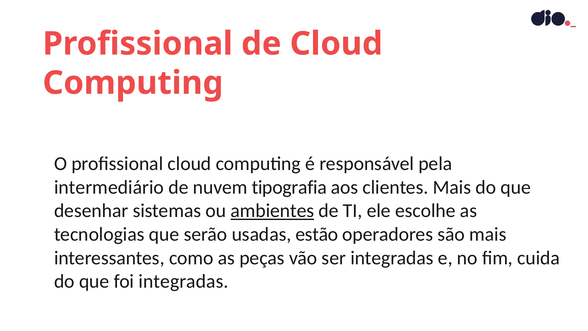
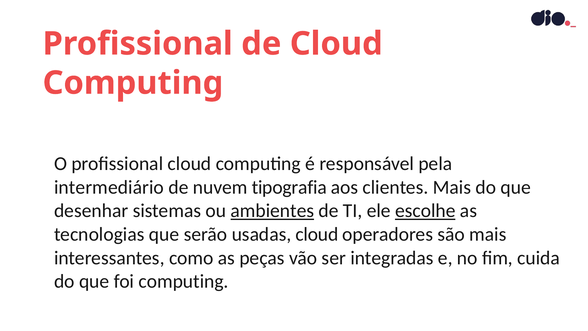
escolhe underline: none -> present (425, 211)
usadas estão: estão -> cloud (317, 234)
foi integradas: integradas -> computing (184, 281)
